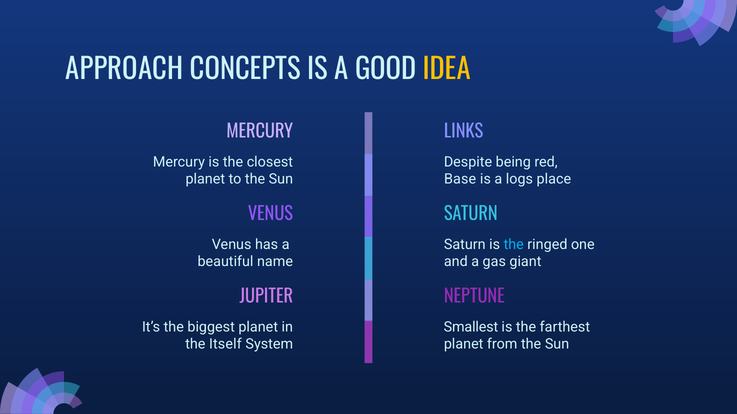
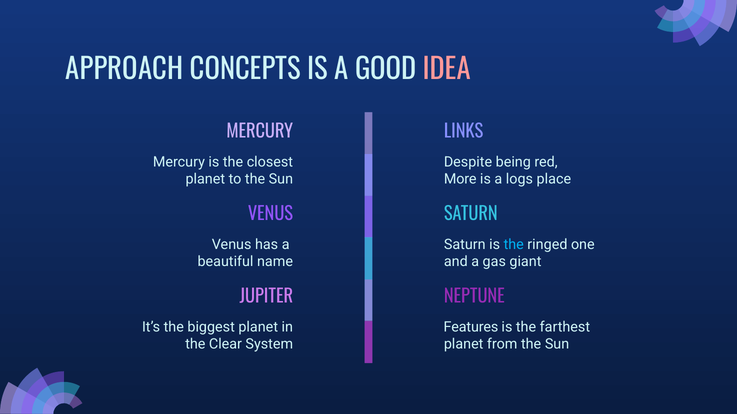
IDEA colour: yellow -> pink (447, 70)
Base: Base -> More (460, 179)
Smallest: Smallest -> Features (471, 328)
Itself: Itself -> Clear (225, 345)
